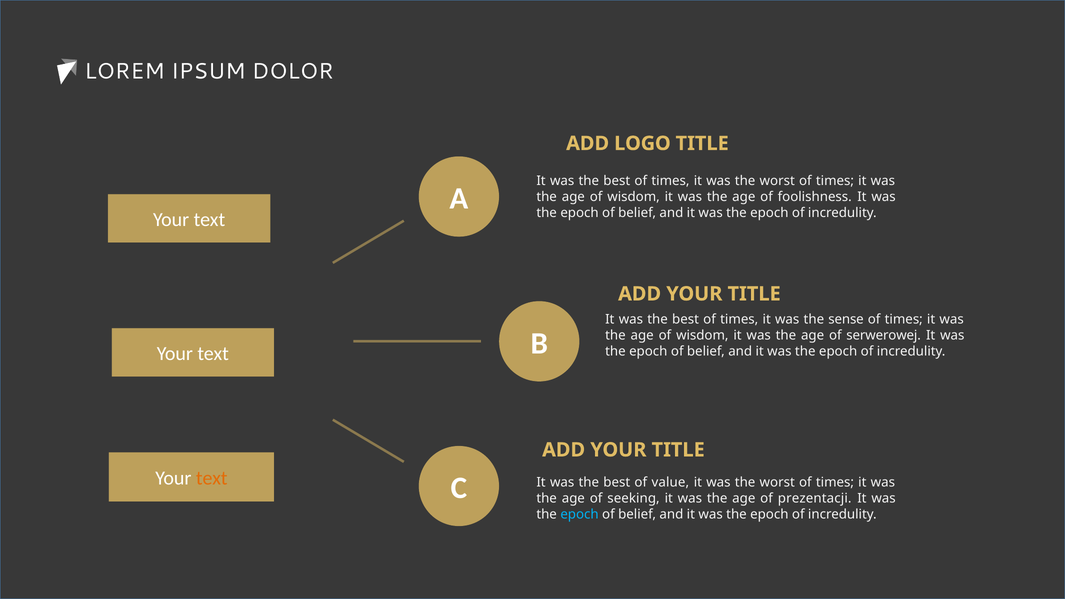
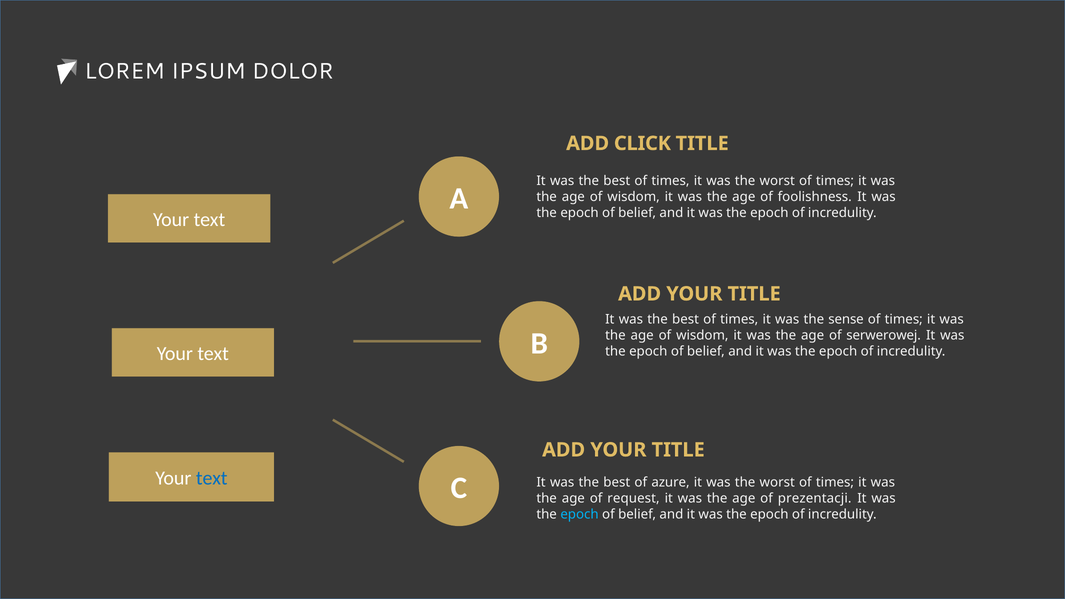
LOGO: LOGO -> CLICK (642, 143)
text colour: orange -> blue (212, 478)
value: value -> azure (670, 482)
seeking: seeking -> request (634, 498)
